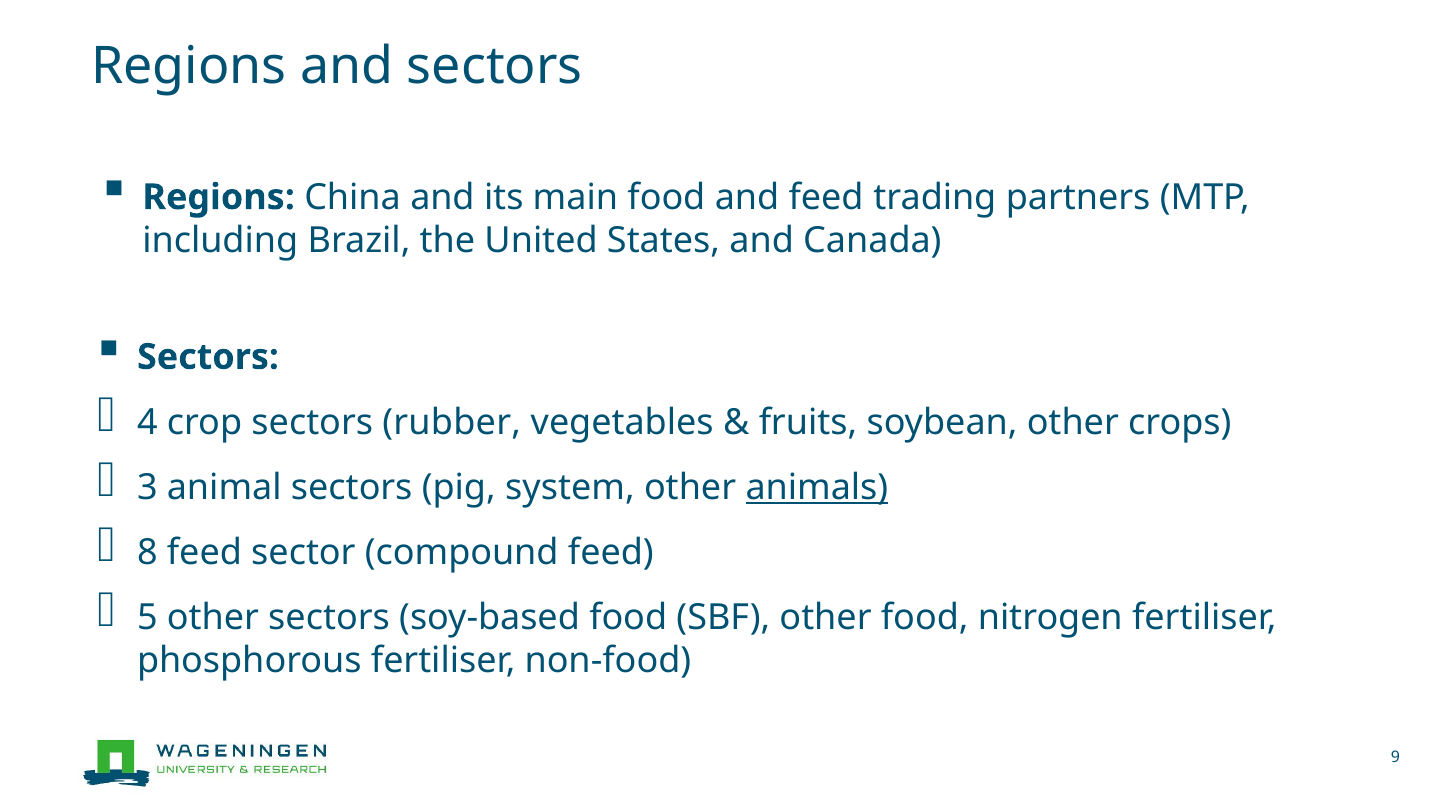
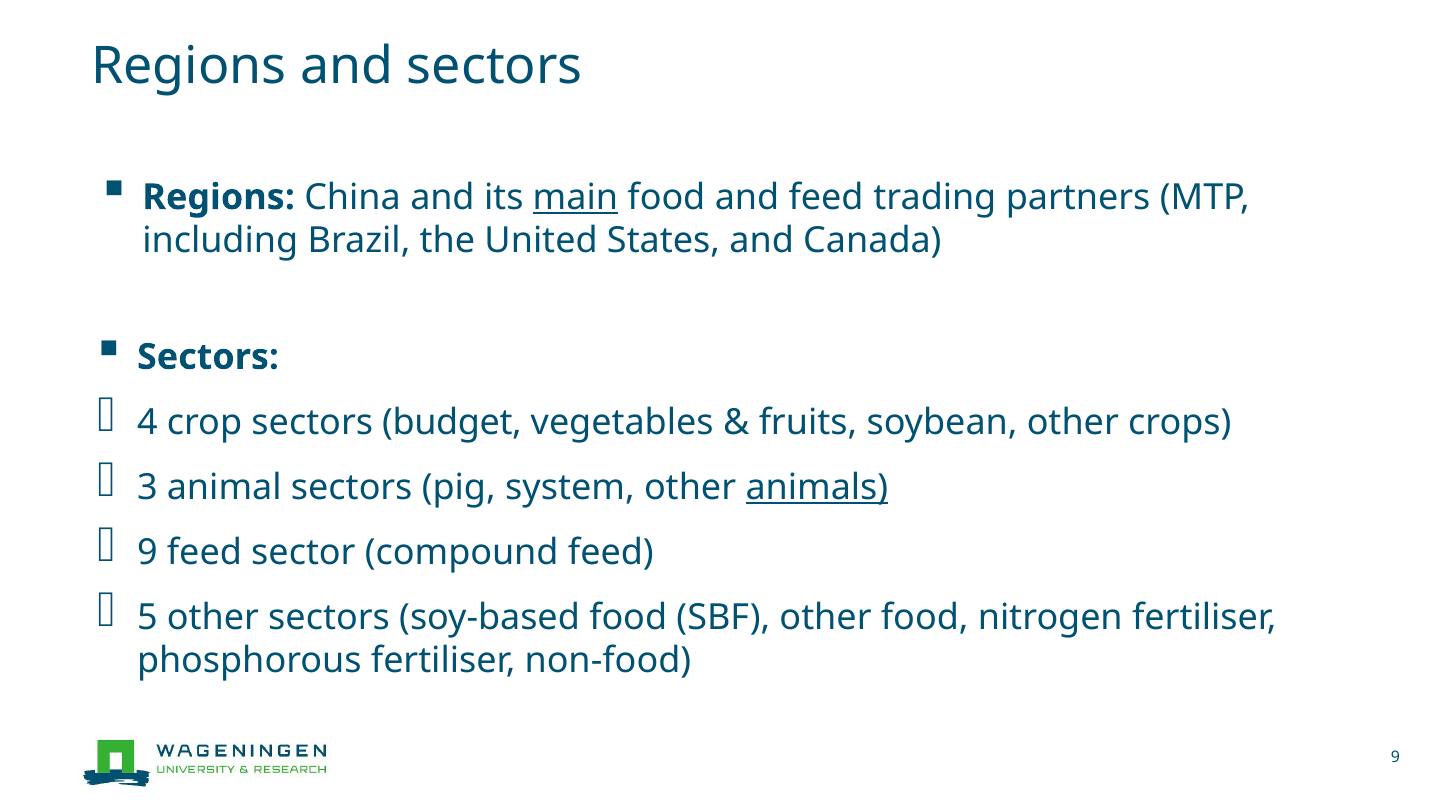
main underline: none -> present (575, 197)
rubber: rubber -> budget (452, 422)
8: 8 -> 9 (147, 553)
